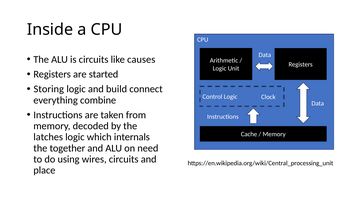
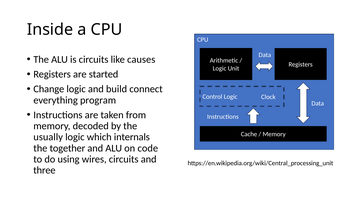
Storing: Storing -> Change (49, 89)
combine: combine -> program (98, 100)
latches: latches -> usually (48, 137)
need: need -> code (148, 148)
place: place -> three (44, 170)
